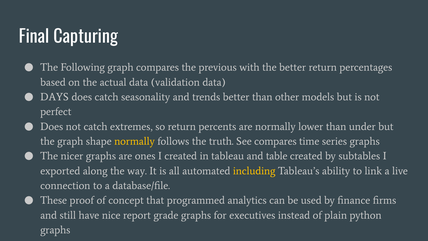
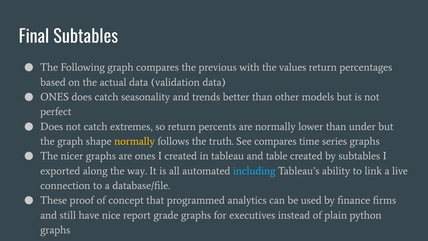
Final Capturing: Capturing -> Subtables (86, 37)
the better: better -> values (293, 67)
DAYS: DAYS -> ONES (55, 97)
including colour: yellow -> light blue (254, 171)
